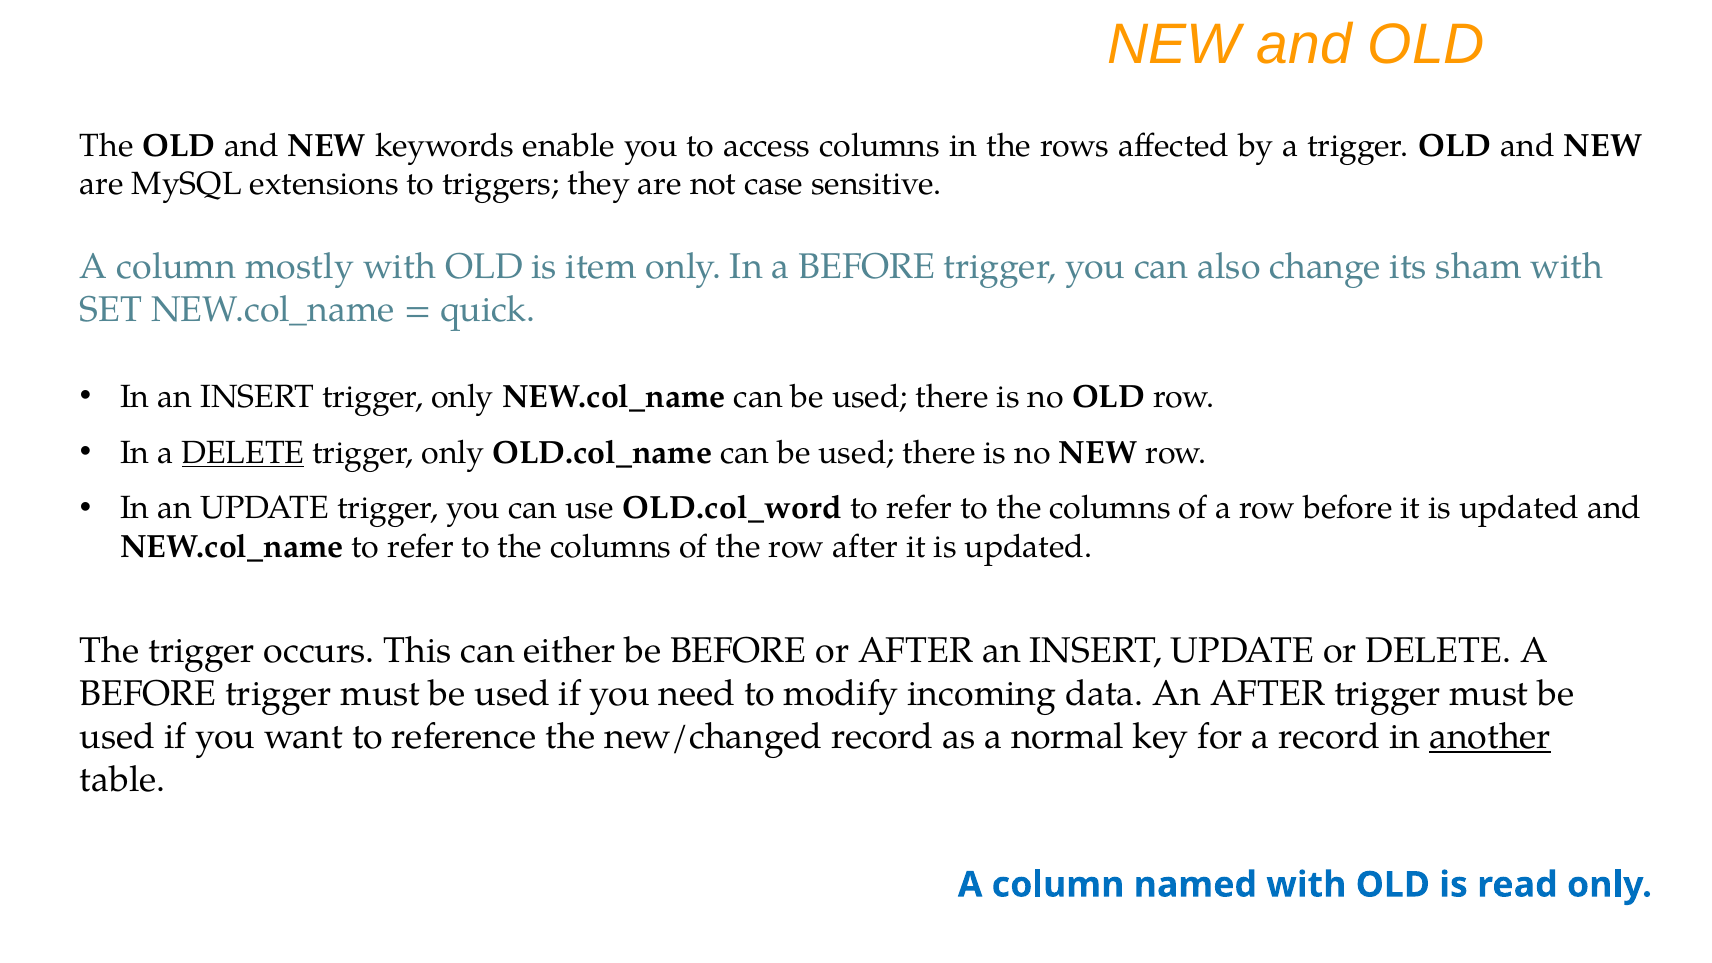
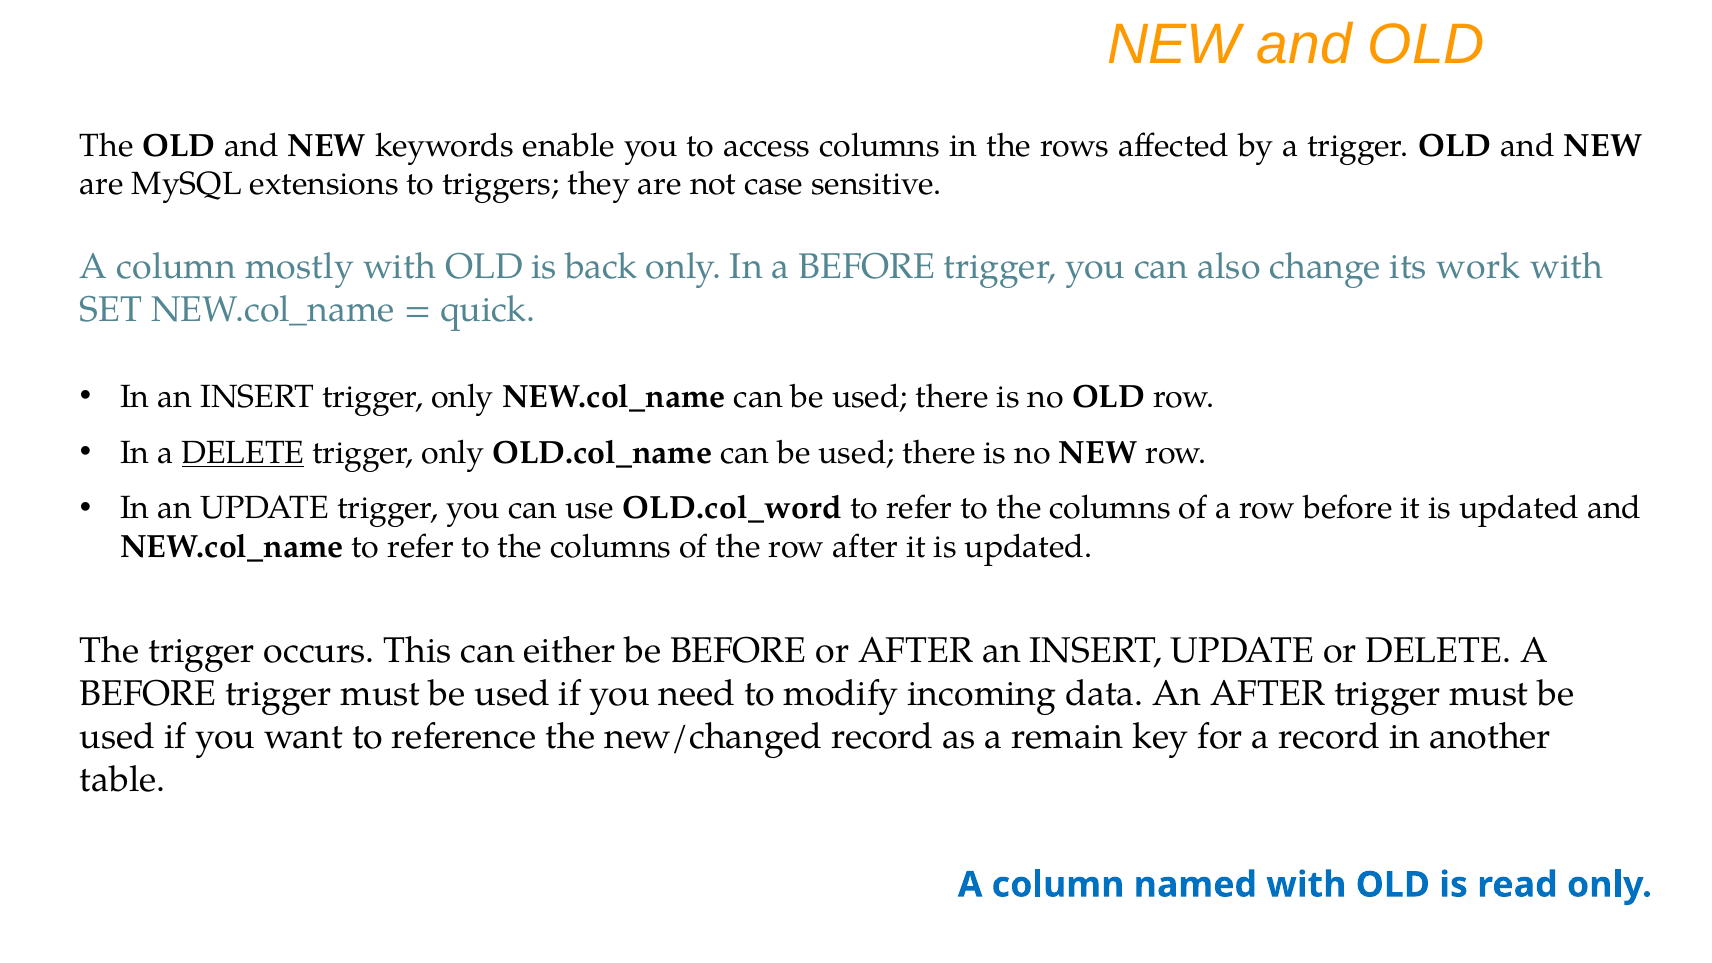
item: item -> back (601, 267)
sham: sham -> work (1479, 267)
normal: normal -> remain (1067, 736)
another underline: present -> none (1490, 736)
